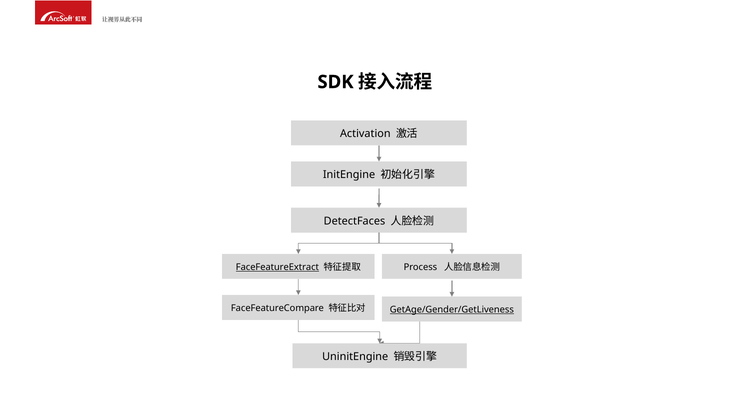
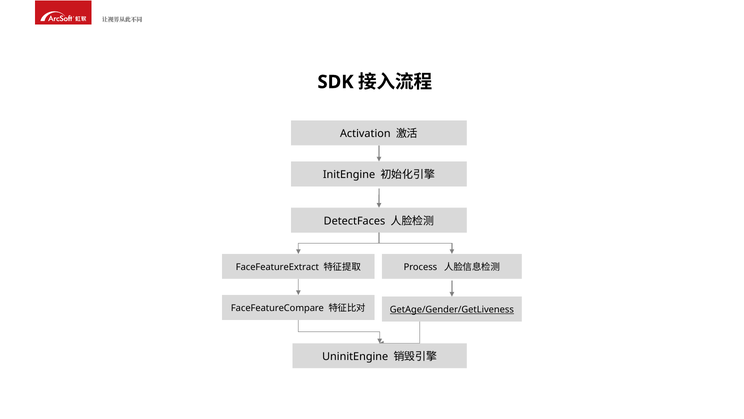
FaceFeatureExtract underline: present -> none (277, 267)
